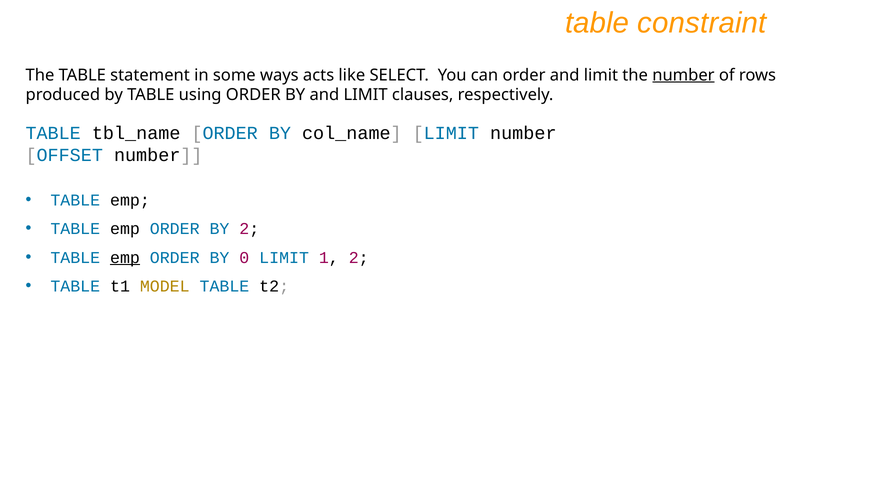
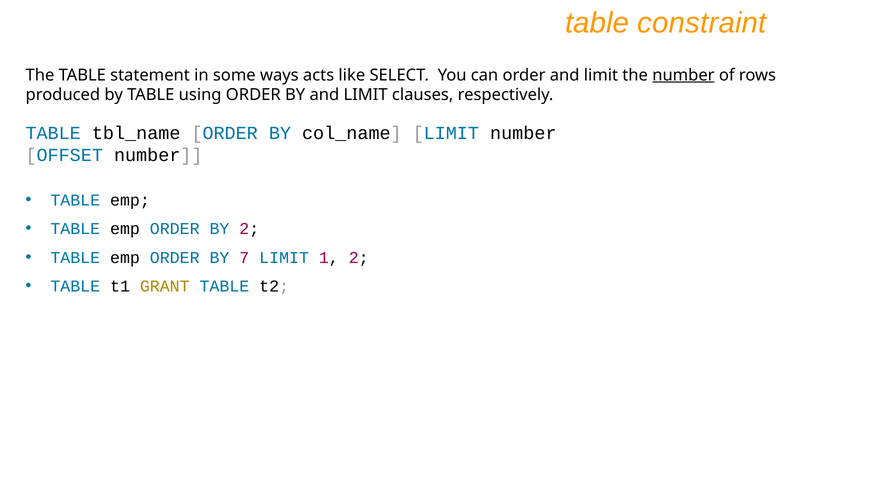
emp underline: present -> none (125, 258)
0: 0 -> 7 (244, 258)
MODEL: MODEL -> GRANT (165, 286)
